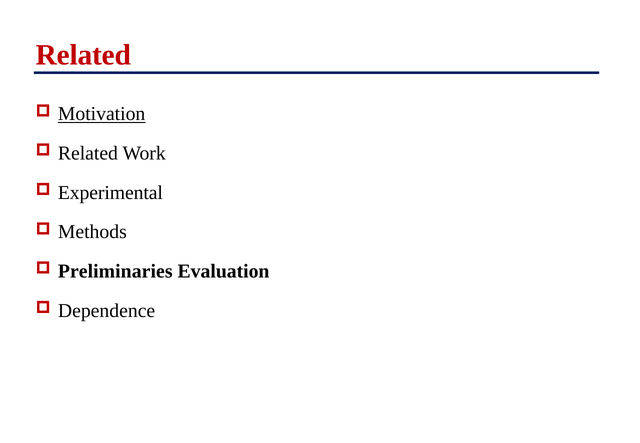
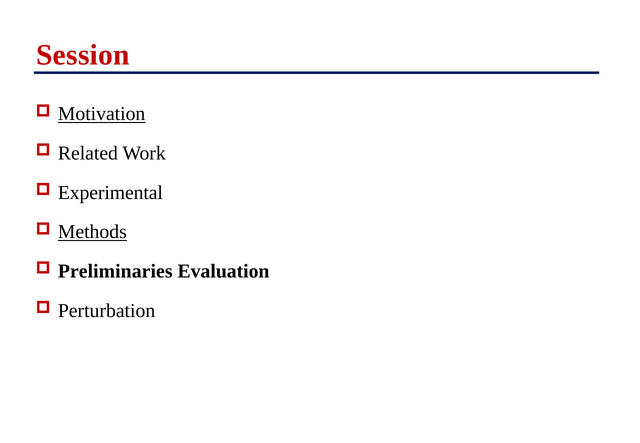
Related: Related -> Session (83, 55)
Methods underline: none -> present (92, 232)
Dependence: Dependence -> Perturbation (107, 311)
